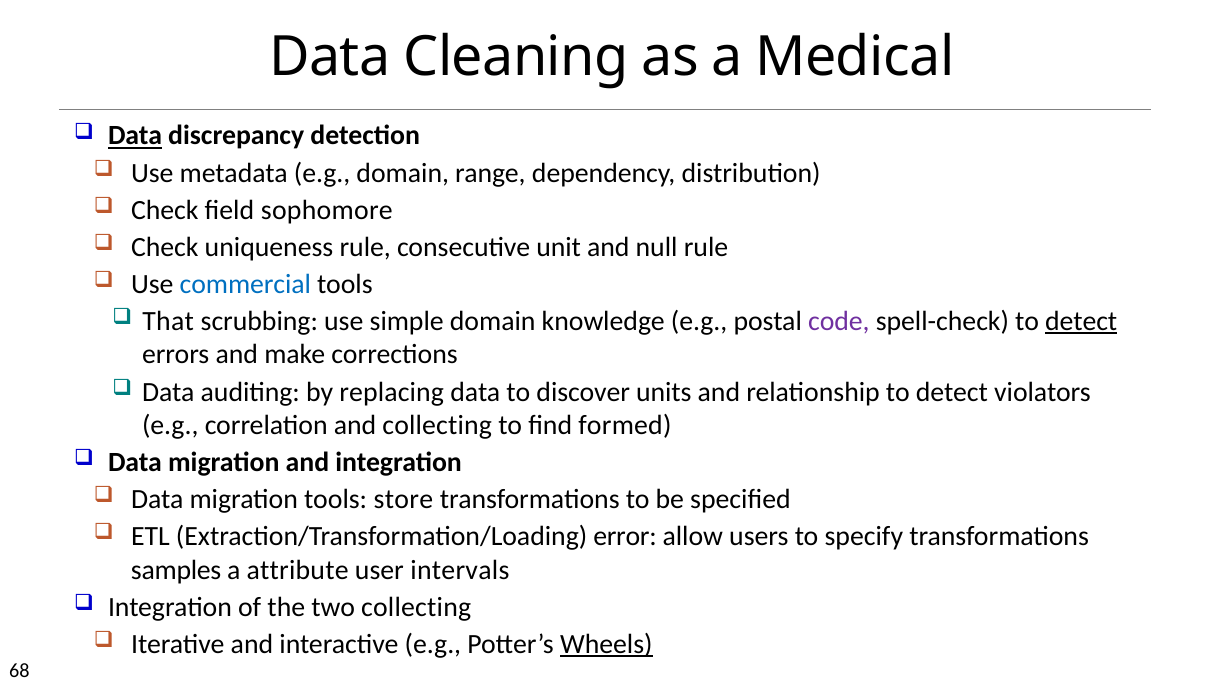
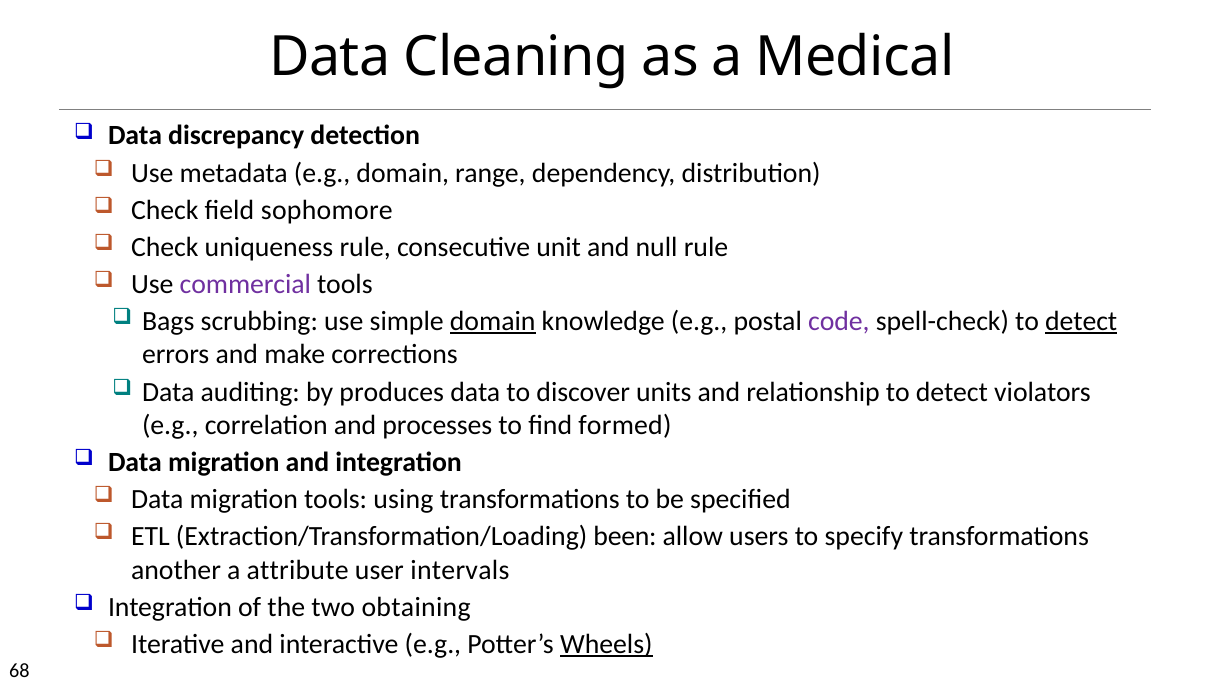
Data underline: present -> none (135, 136)
commercial colour: blue -> purple (245, 284)
That: That -> Bags (168, 322)
domain underline: none -> present (493, 322)
replacing: replacing -> produces (392, 392)
and collecting: collecting -> processes (437, 425)
store: store -> using (403, 500)
error: error -> been (625, 537)
samples: samples -> another (176, 570)
two collecting: collecting -> obtaining (416, 607)
